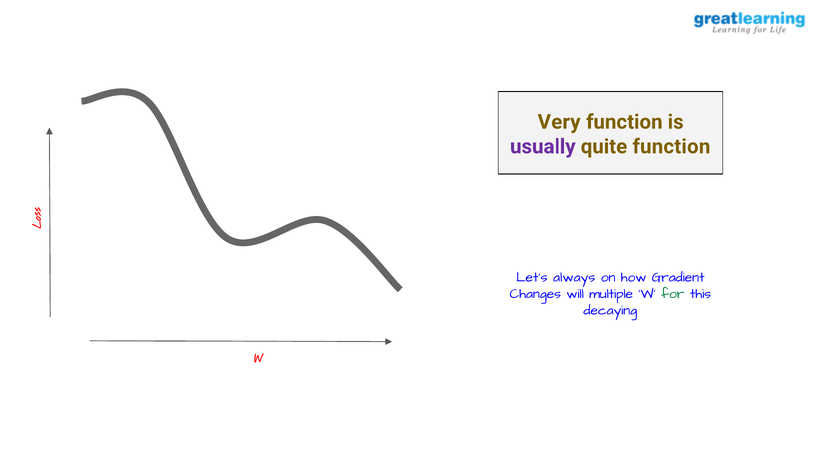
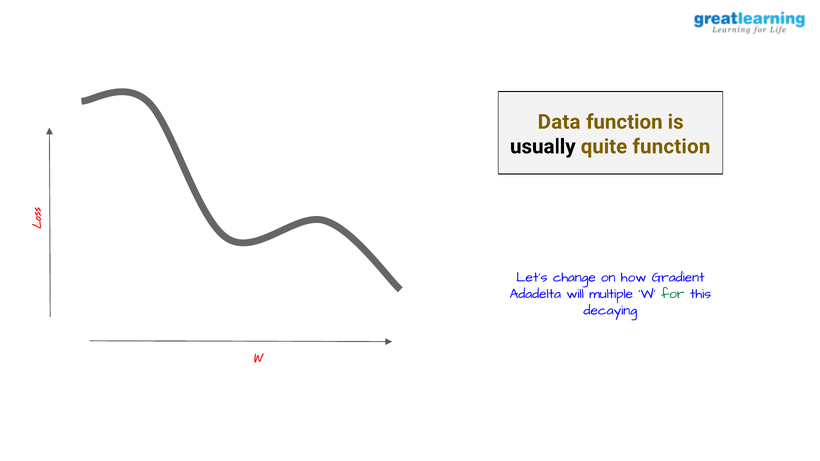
Very: Very -> Data (559, 122)
usually colour: purple -> black (543, 147)
always: always -> change (574, 278)
Changes: Changes -> Adadelta (535, 294)
